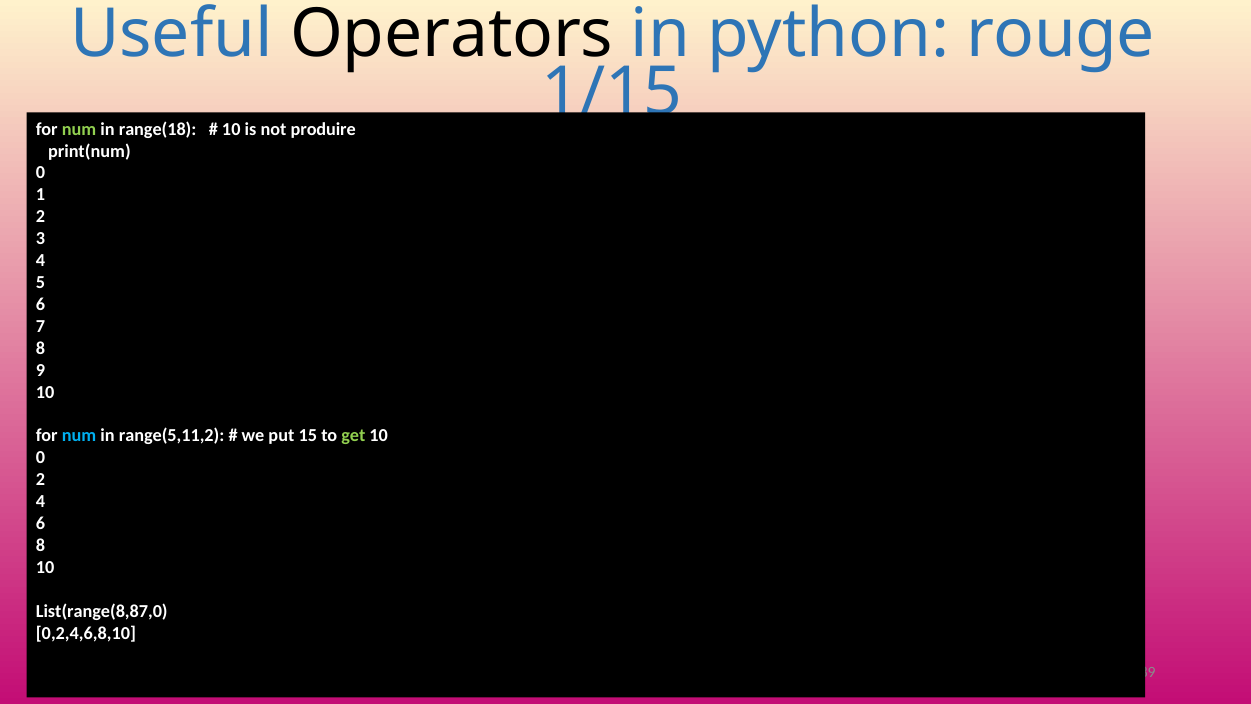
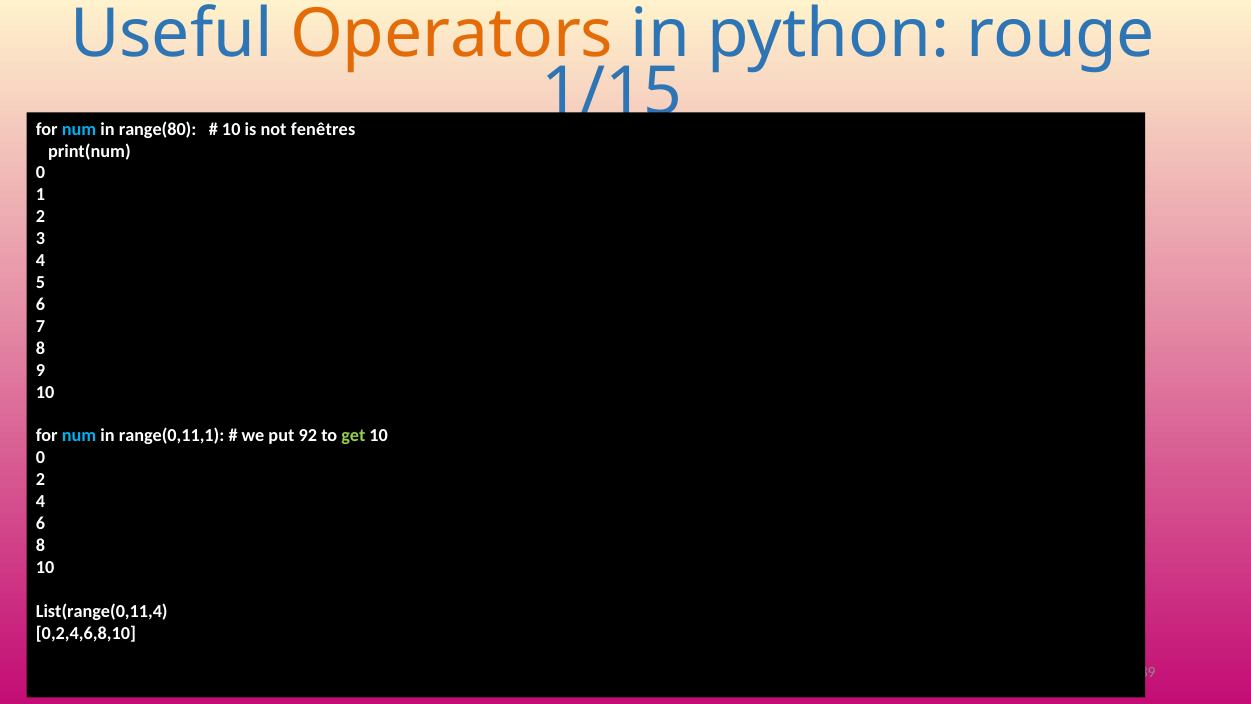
Operators colour: black -> orange (452, 34)
num colour: light green -> light blue (79, 129)
range(18: range(18 -> range(80 (158, 129)
produire: produire -> fenêtres (323, 129)
range(5,11,2: range(5,11,2 -> range(0,11,1 (172, 436)
15: 15 -> 92 (308, 436)
List(range(8,87,0: List(range(8,87,0 -> List(range(0,11,4 (102, 611)
